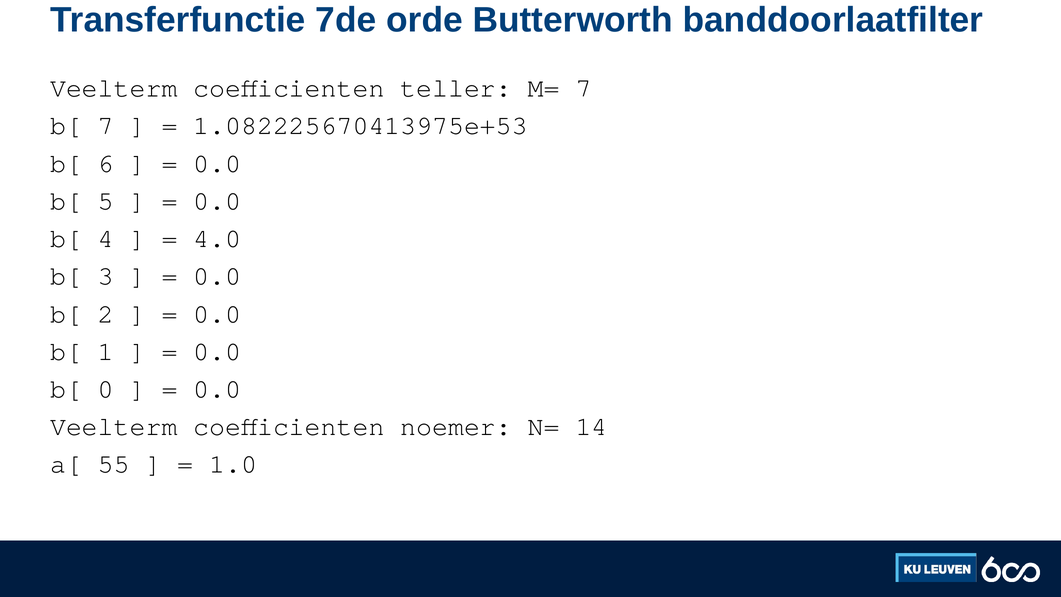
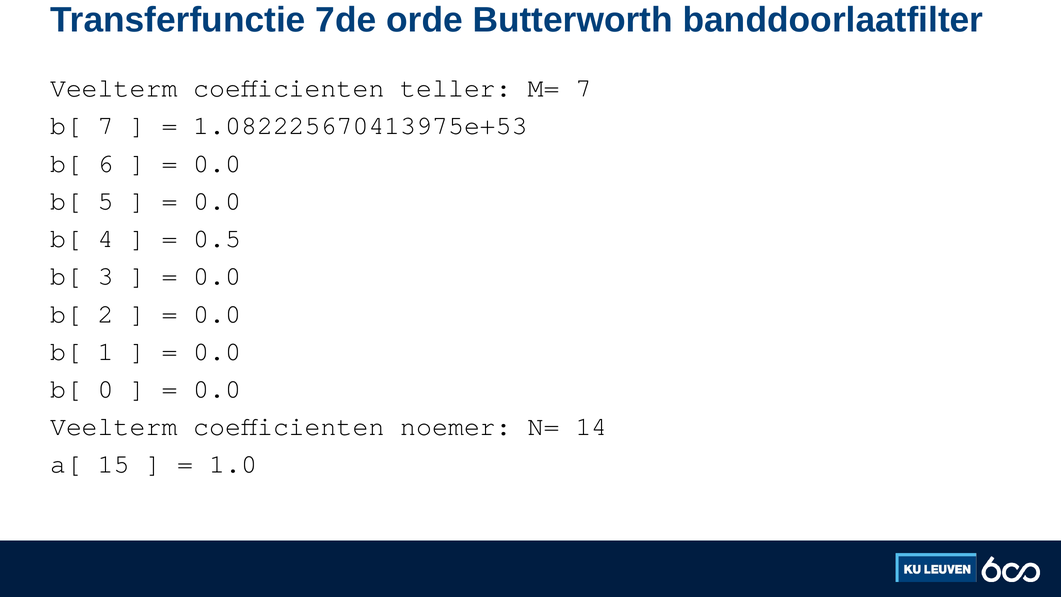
4.0: 4.0 -> 0.5 (217, 238)
55: 55 -> 15 (114, 464)
